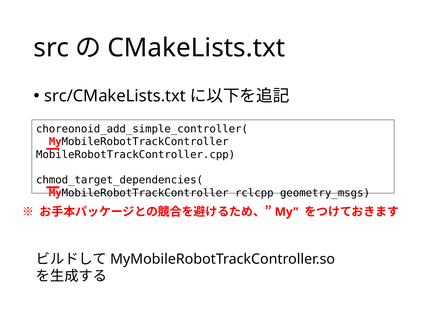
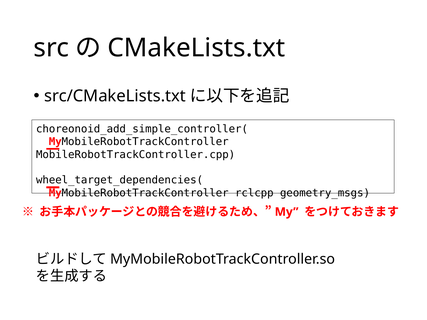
chmod_target_dependencies(: chmod_target_dependencies( -> wheel_target_dependencies( (120, 180)
